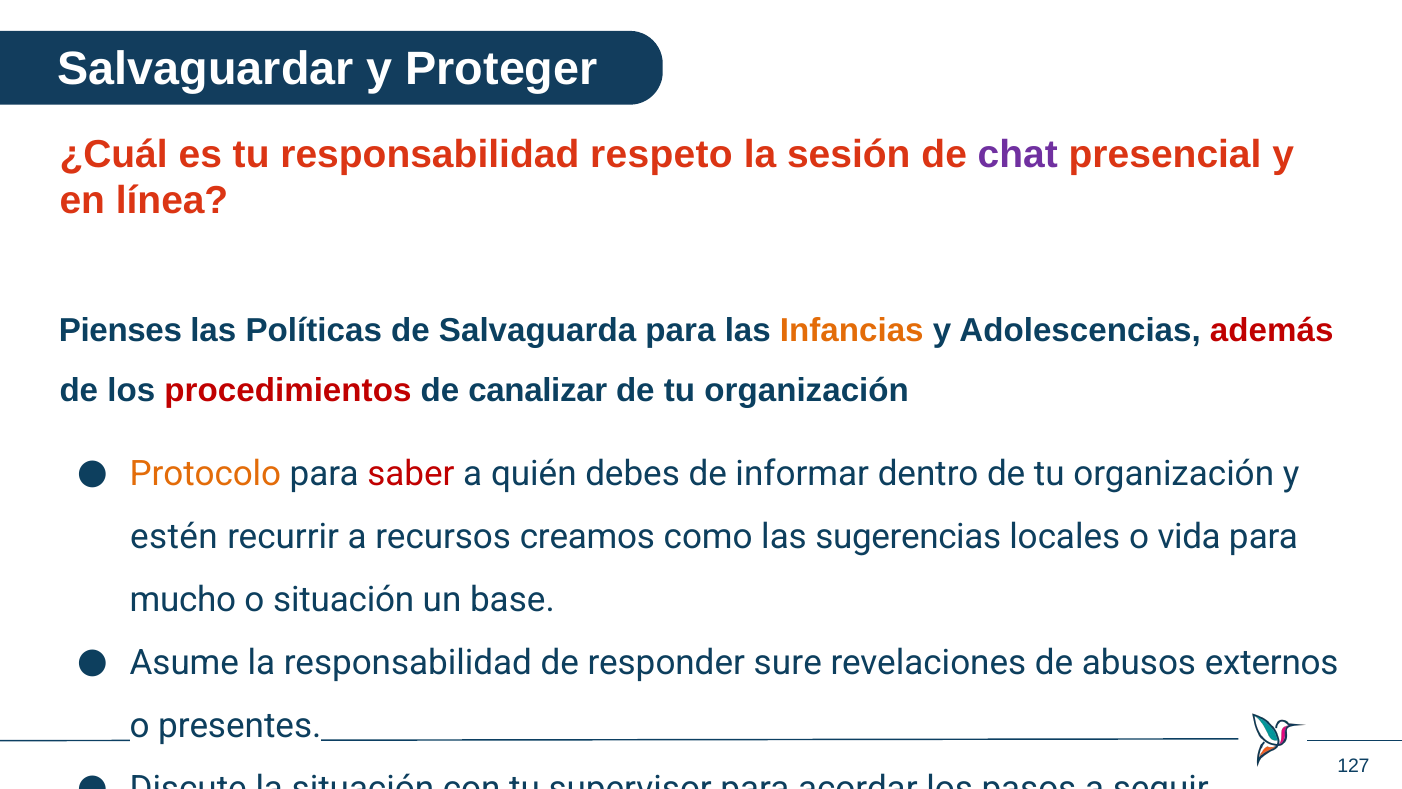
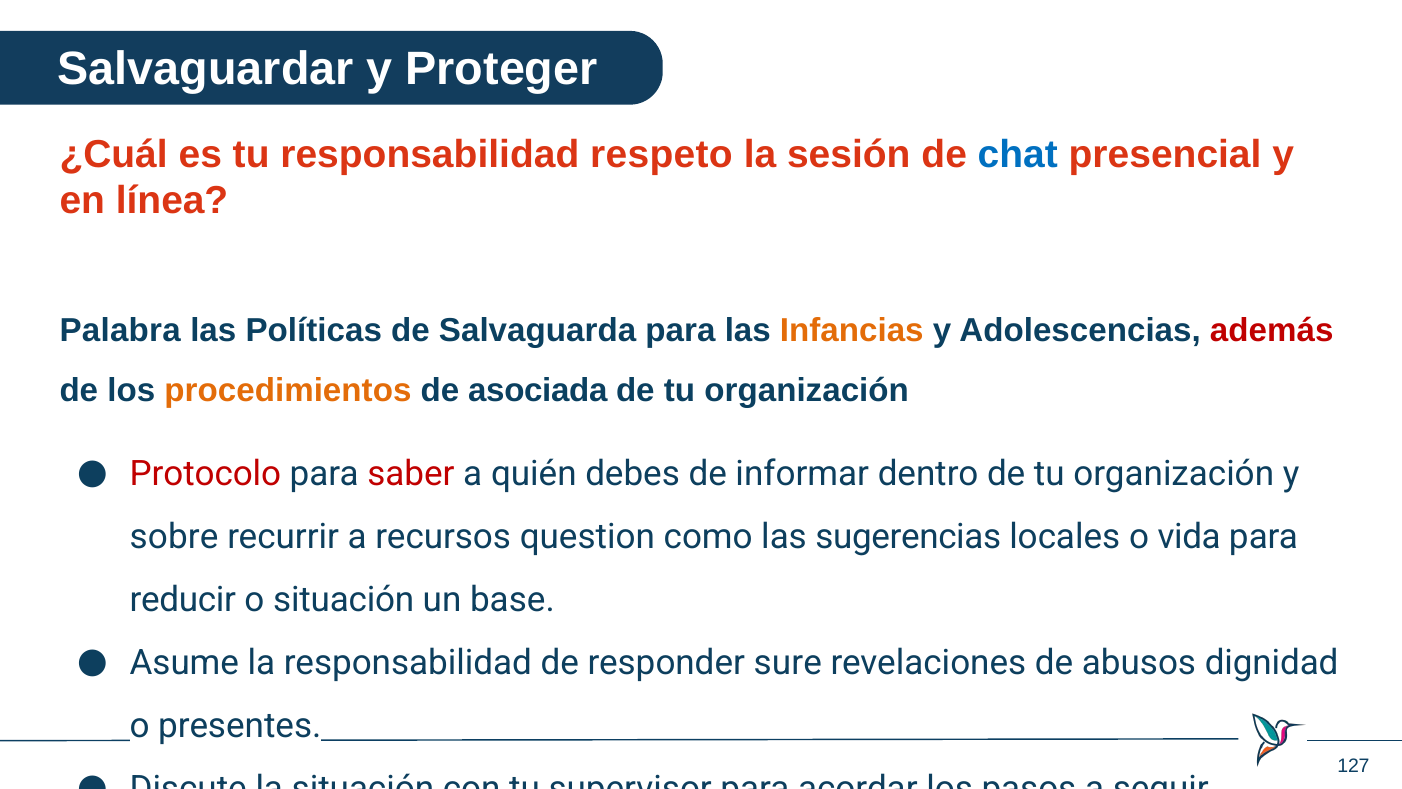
chat colour: purple -> blue (1018, 154)
Pienses: Pienses -> Palabra (120, 330)
procedimientos colour: red -> orange (288, 390)
canalizar: canalizar -> asociada (538, 390)
Protocolo colour: orange -> red (205, 473)
estén: estén -> sobre (174, 536)
creamos: creamos -> question (587, 536)
mucho: mucho -> reducir (183, 600)
externos: externos -> dignidad (1272, 663)
